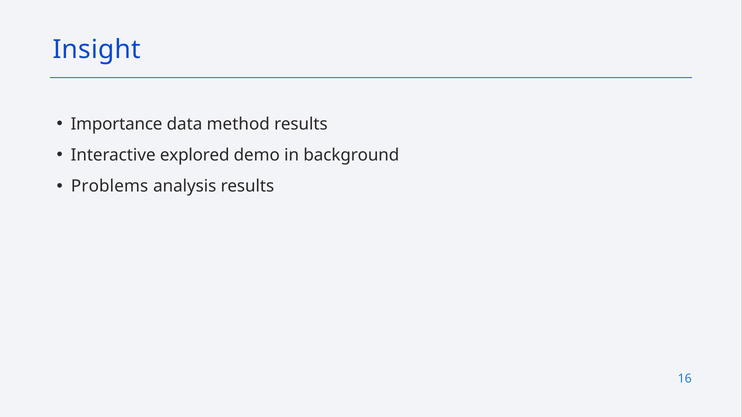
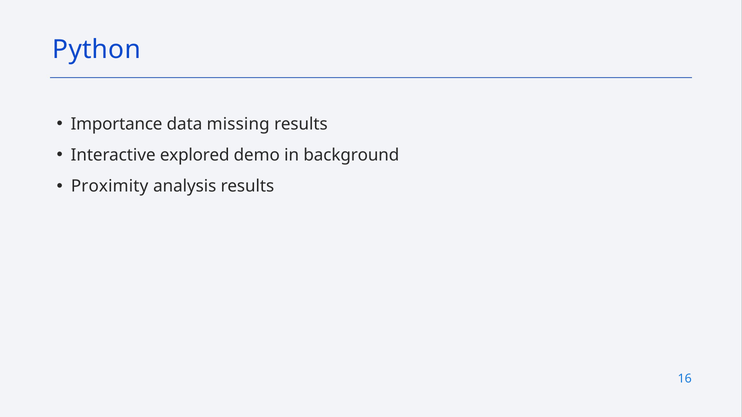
Insight: Insight -> Python (97, 50)
method: method -> missing (238, 124)
Problems: Problems -> Proximity (110, 187)
